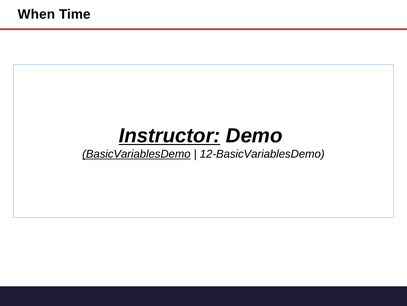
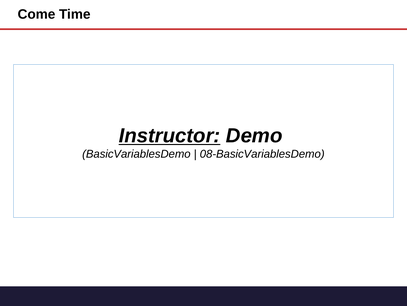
When: When -> Come (36, 14)
BasicVariablesDemo underline: present -> none (136, 154)
12-BasicVariablesDemo: 12-BasicVariablesDemo -> 08-BasicVariablesDemo (262, 154)
